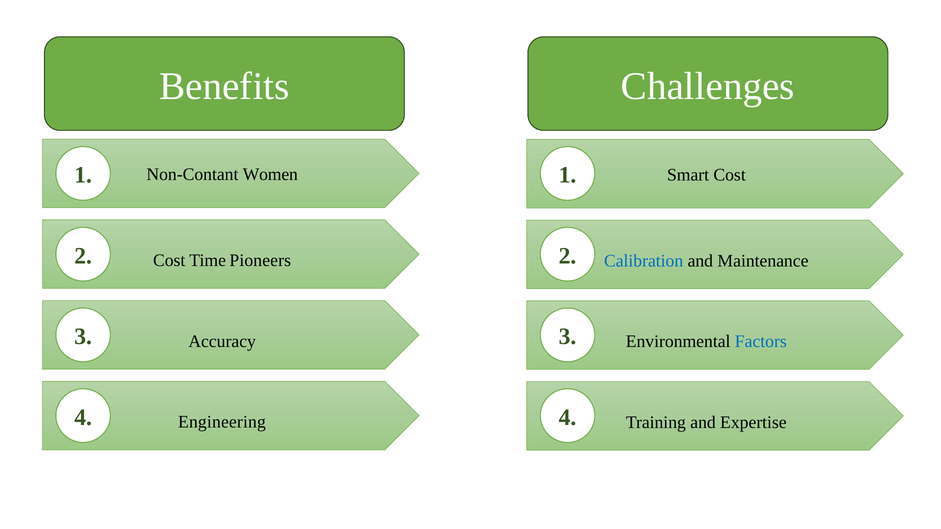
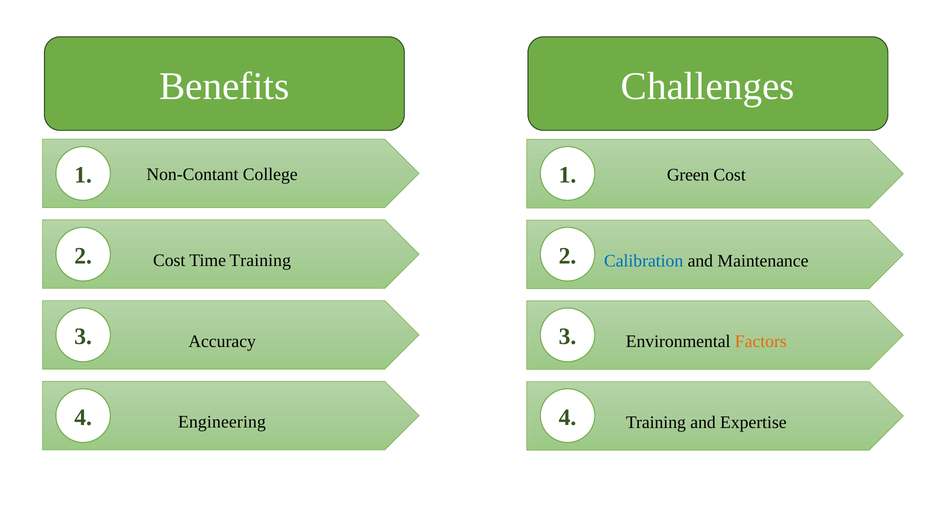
Women: Women -> College (270, 175)
Smart: Smart -> Green (688, 175)
Time Pioneers: Pioneers -> Training (260, 261)
Factors colour: blue -> orange (761, 342)
